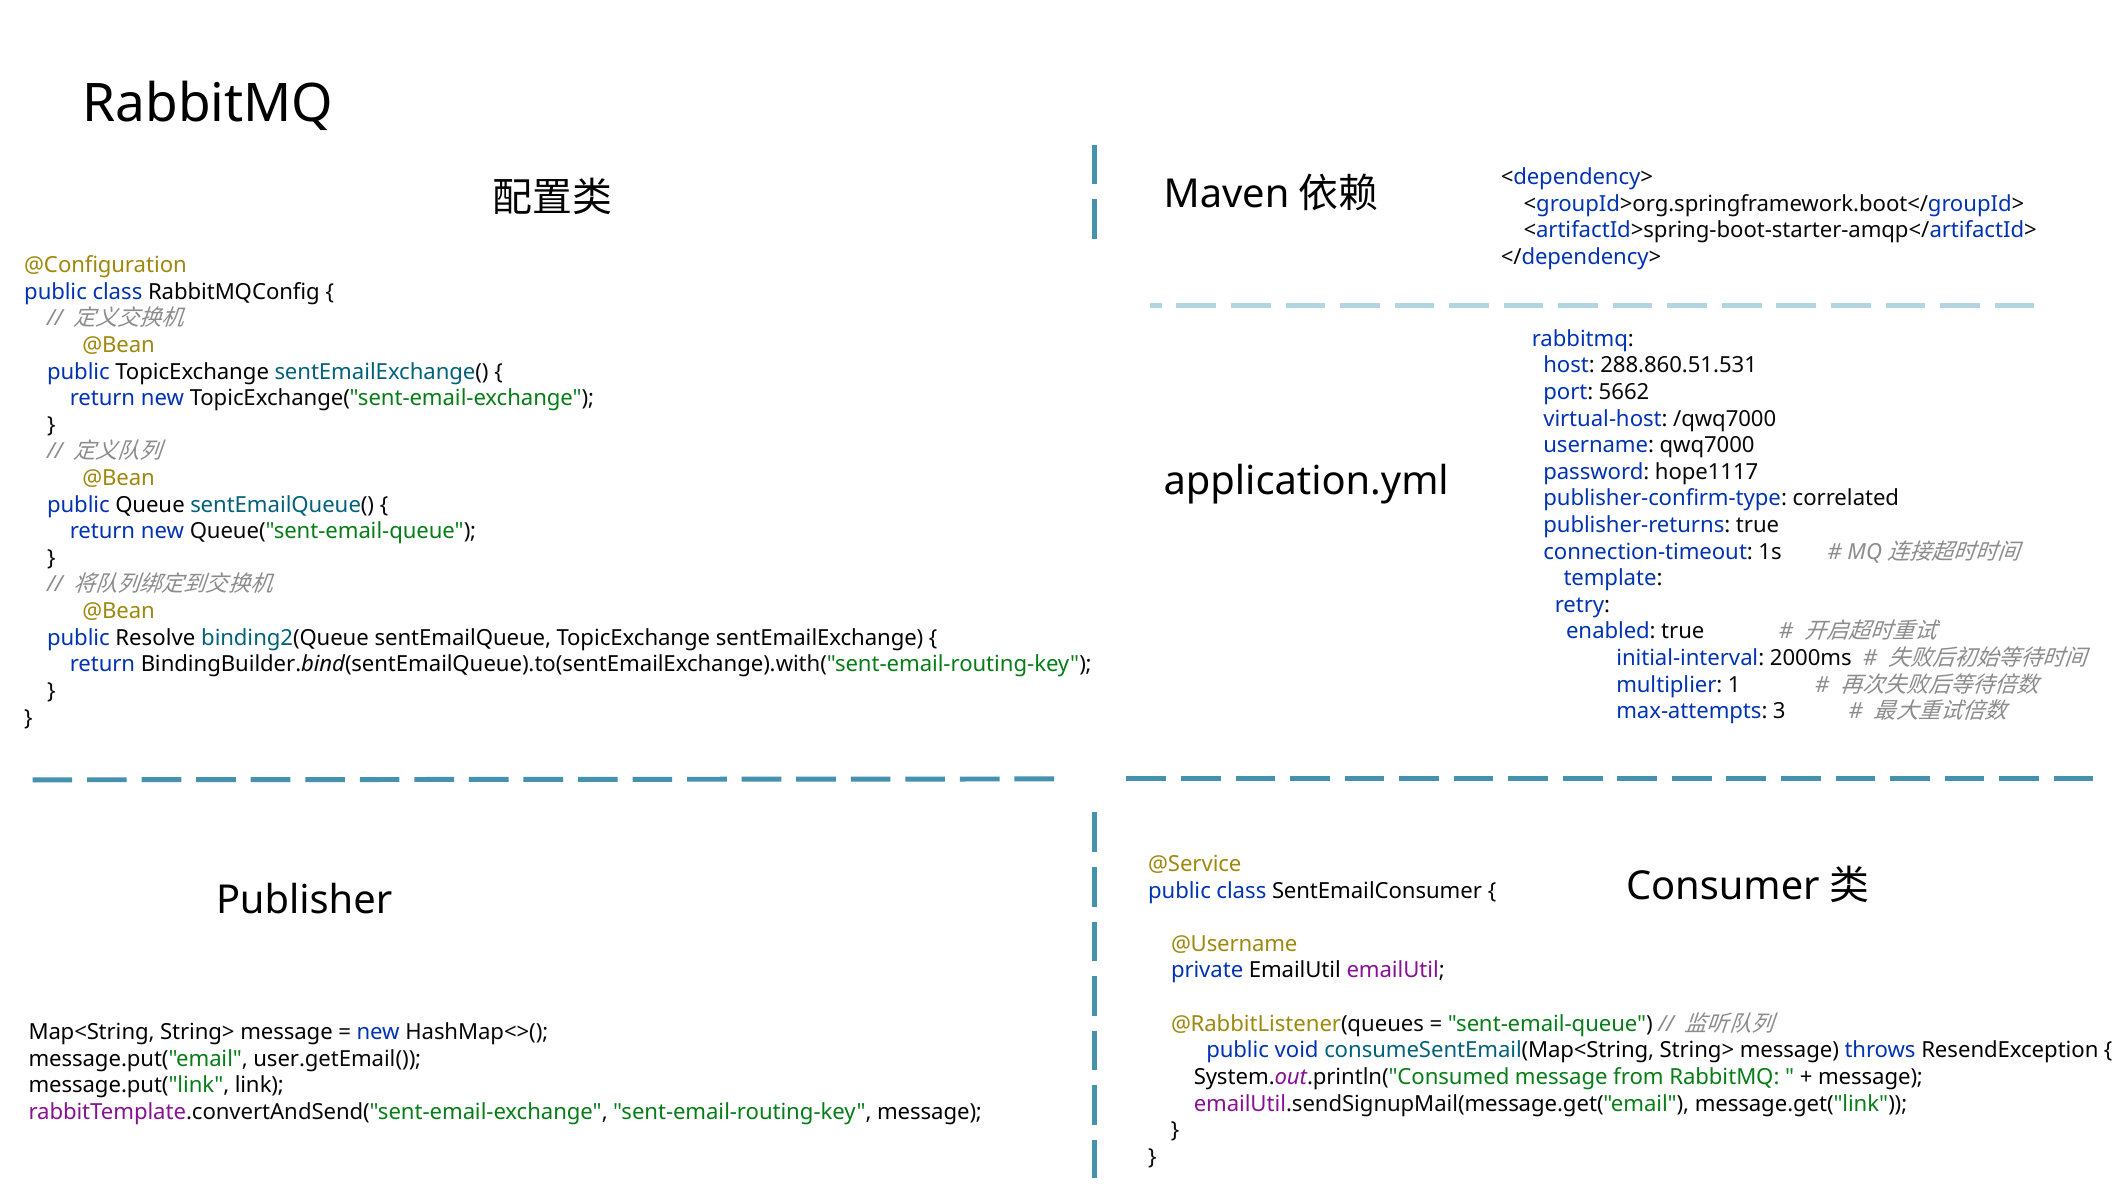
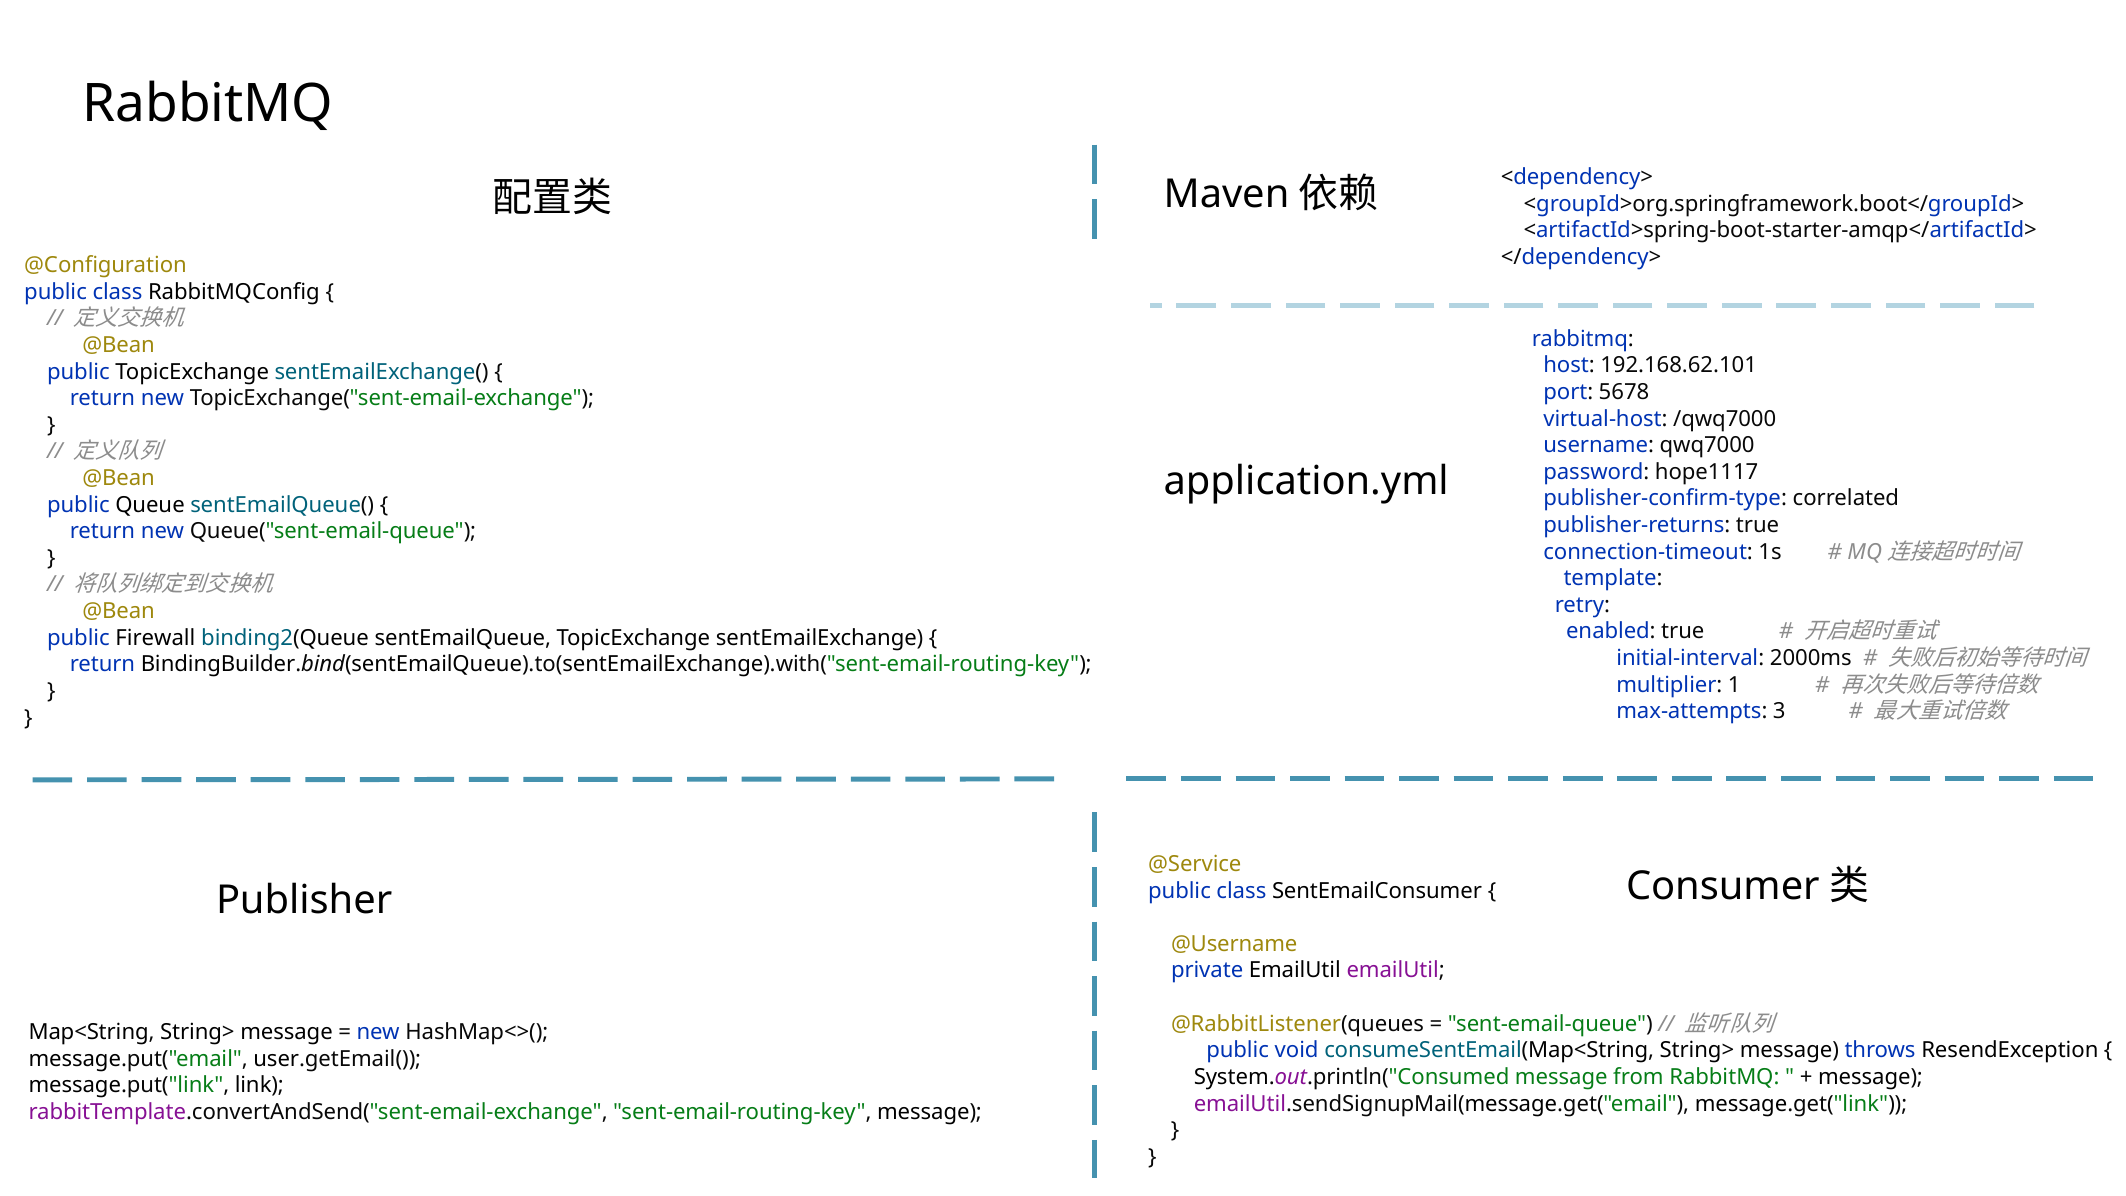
288.860.51.531: 288.860.51.531 -> 192.168.62.101 (1679, 365)
5662: 5662 -> 5678 (1624, 392)
Resolve: Resolve -> Firewall (155, 638)
